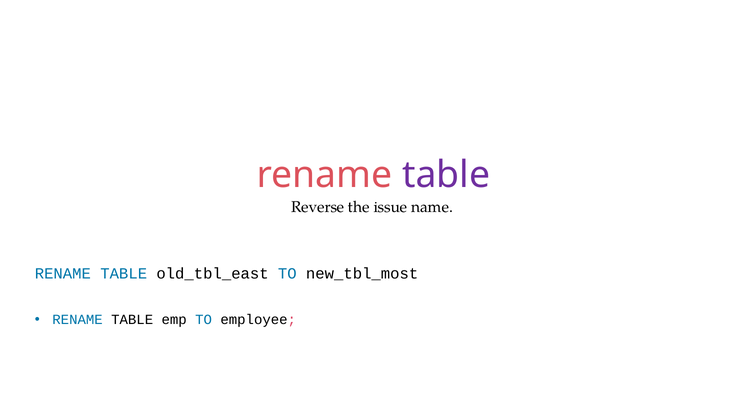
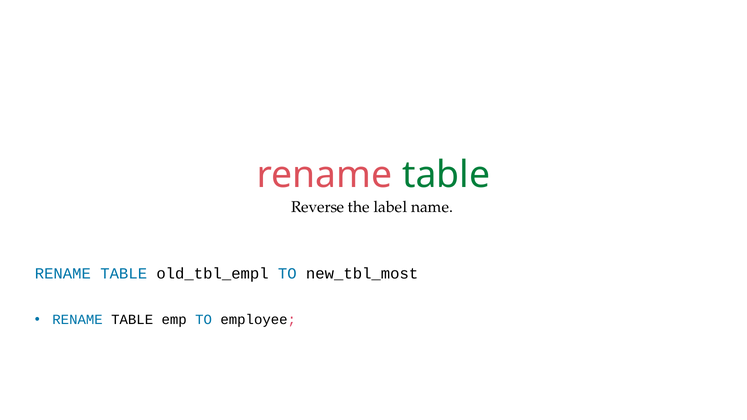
table colour: purple -> green (446, 175)
issue: issue -> label (390, 207)
old_tbl_east: old_tbl_east -> old_tbl_empl (213, 274)
